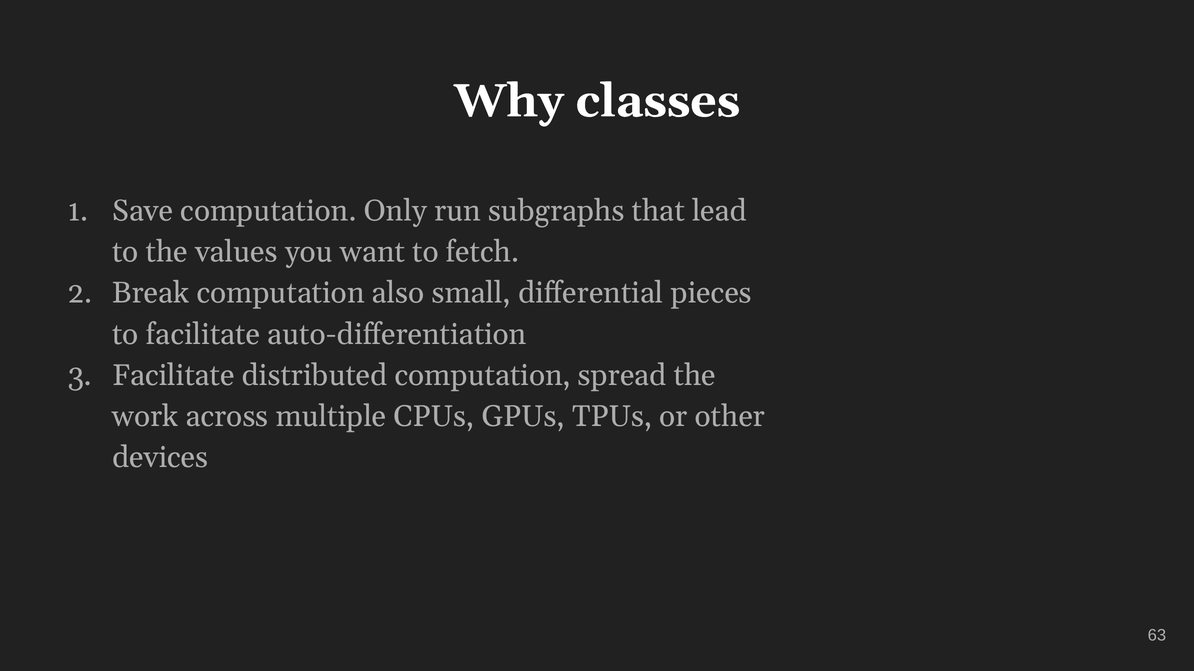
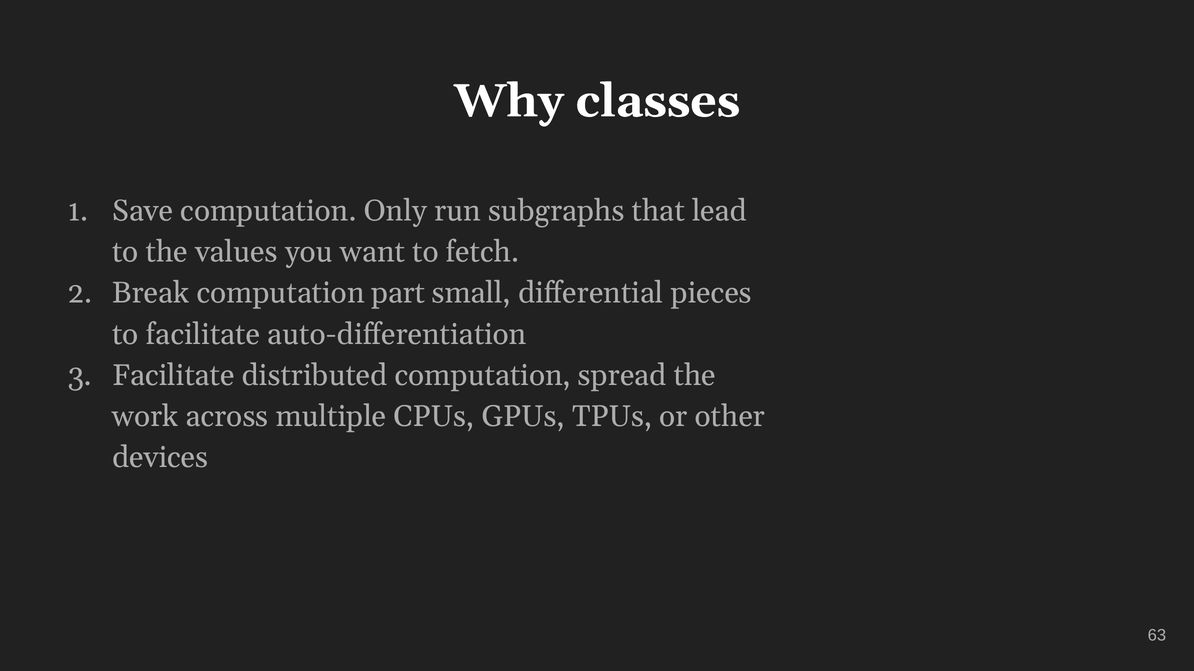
also: also -> part (398, 293)
